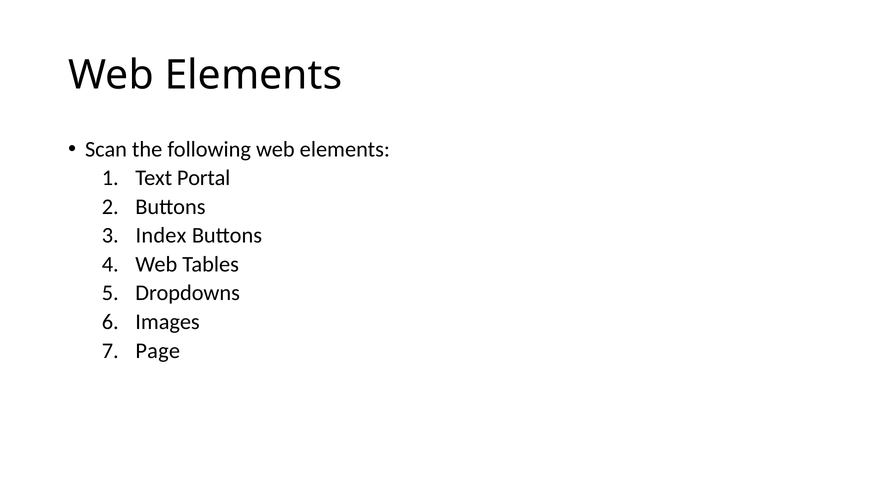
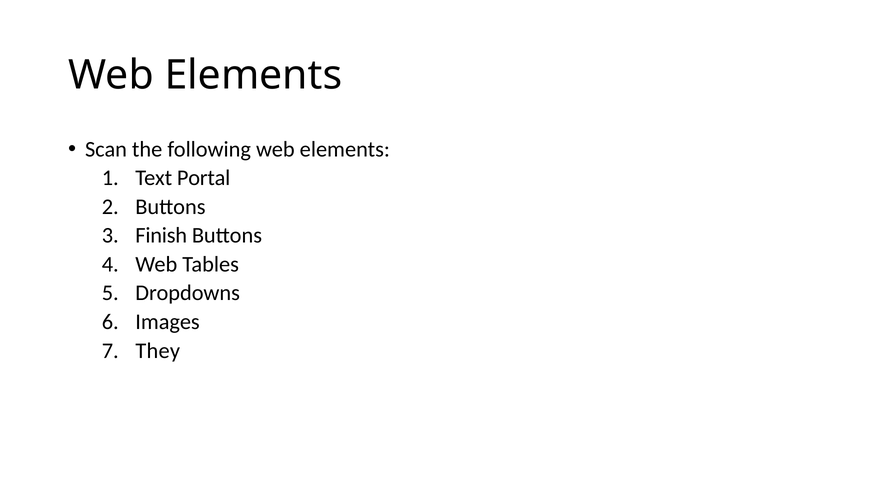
Index: Index -> Finish (161, 236)
Page: Page -> They (158, 351)
